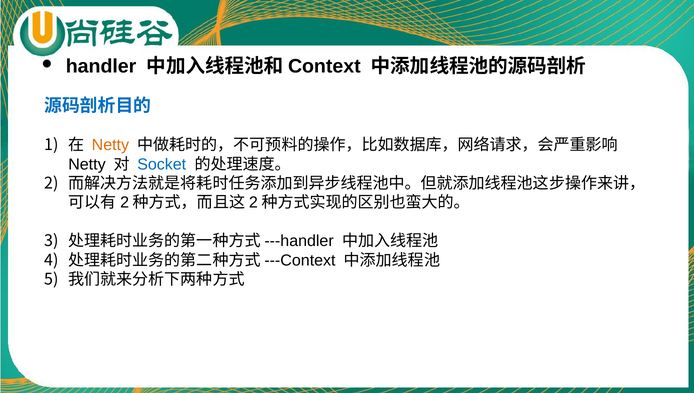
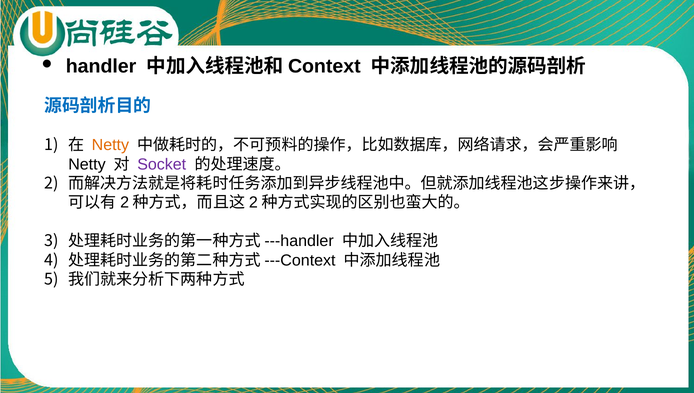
Socket colour: blue -> purple (162, 165)
